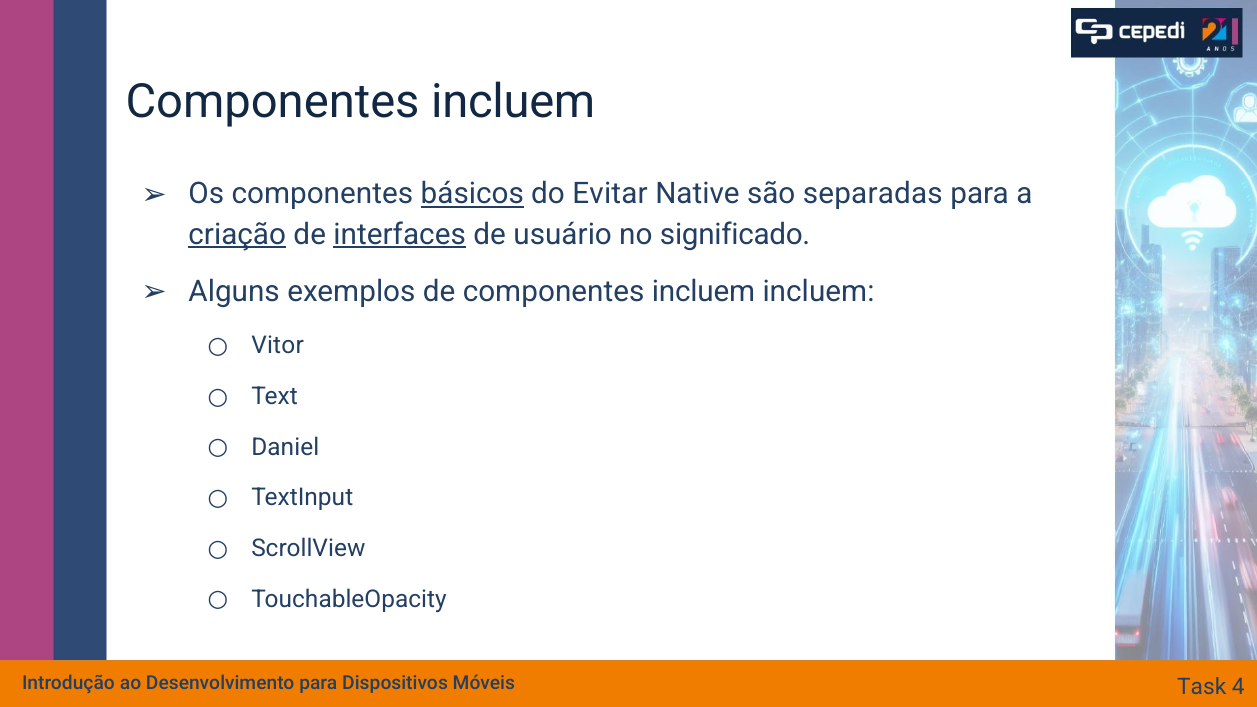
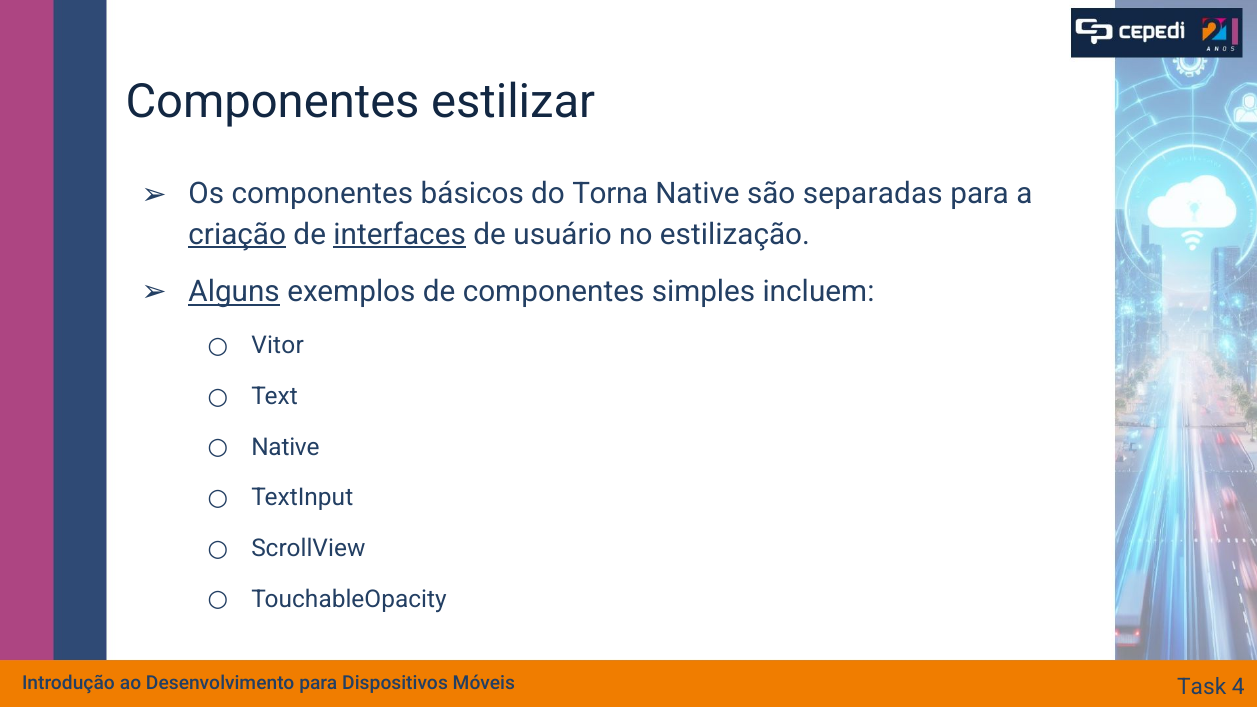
incluem: incluem -> estilizar (513, 102)
básicos underline: present -> none (472, 194)
Evitar: Evitar -> Torna (610, 194)
significado: significado -> estilização (735, 234)
Alguns underline: none -> present (234, 292)
de componentes incluem: incluem -> simples (703, 292)
Daniel: Daniel -> Native (285, 447)
